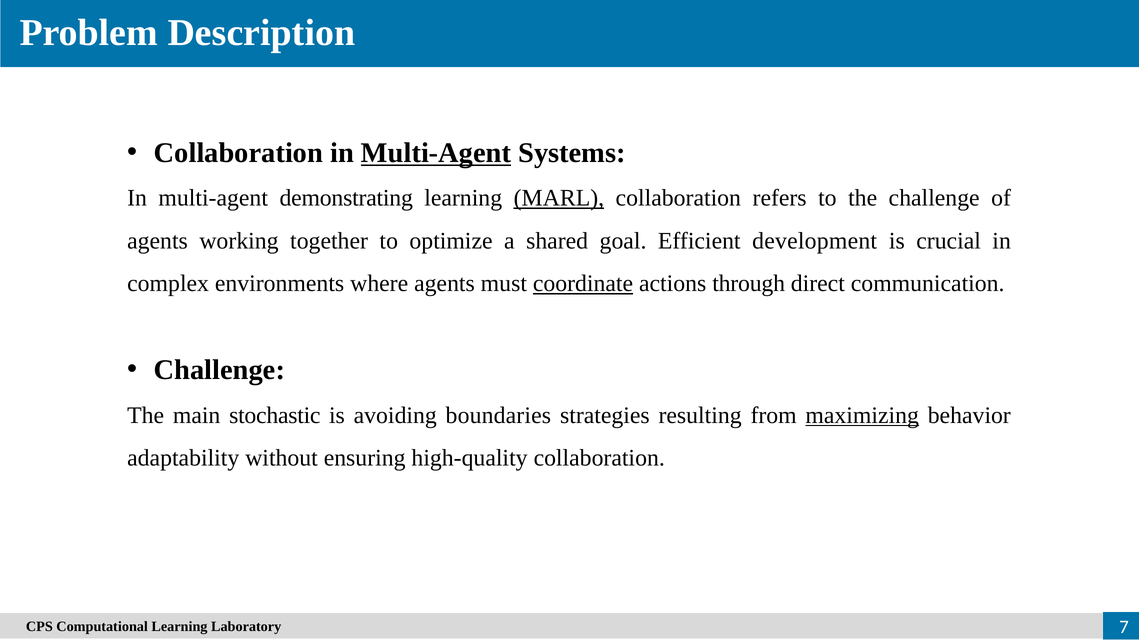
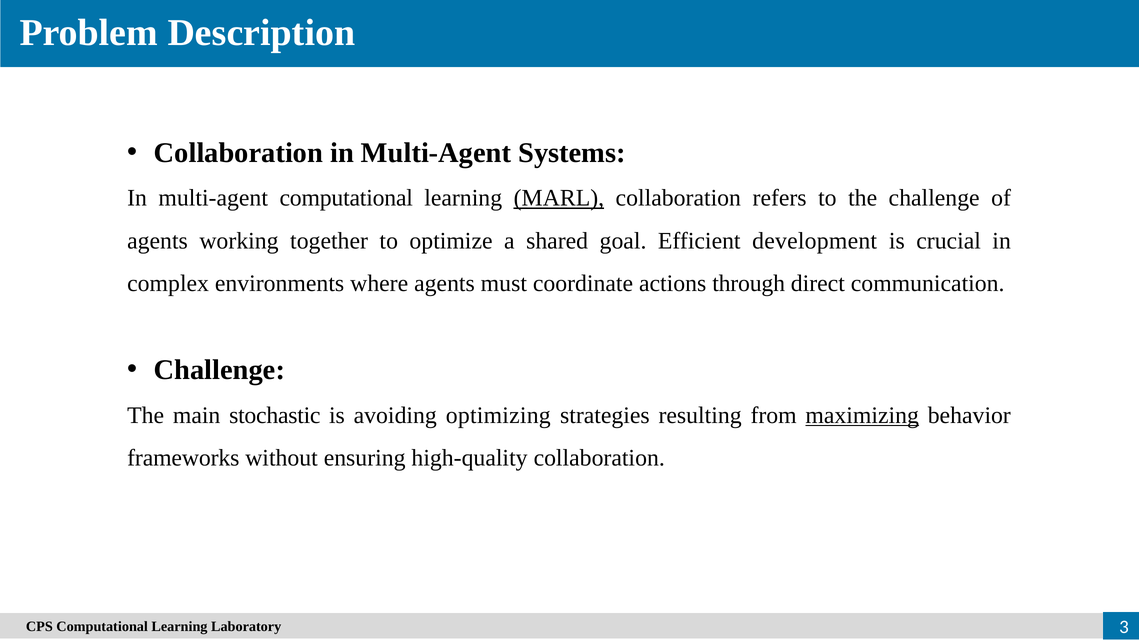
Multi-Agent underline: present -> none (436, 153)
multi-agent demonstrating: demonstrating -> computational (346, 198)
coordinate underline: present -> none (583, 284)
boundaries: boundaries -> optimizing (498, 416)
adaptability: adaptability -> frameworks (183, 458)
7: 7 -> 3 (1124, 628)
